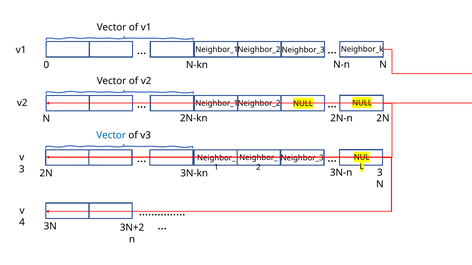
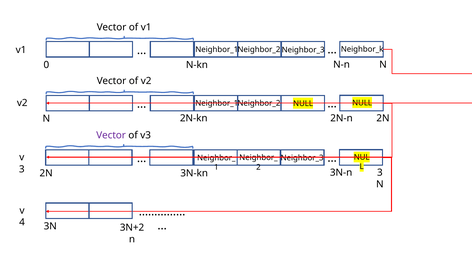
Vector colour: blue -> purple (111, 136)
